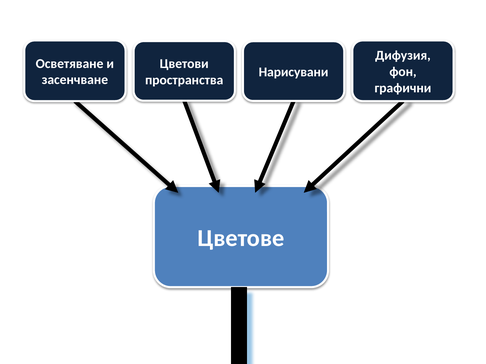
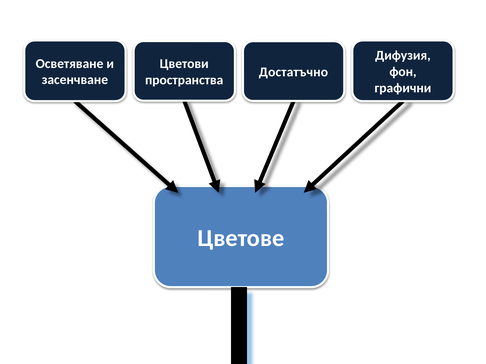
Нарисувани: Нарисувани -> Достатъчно (293, 72)
